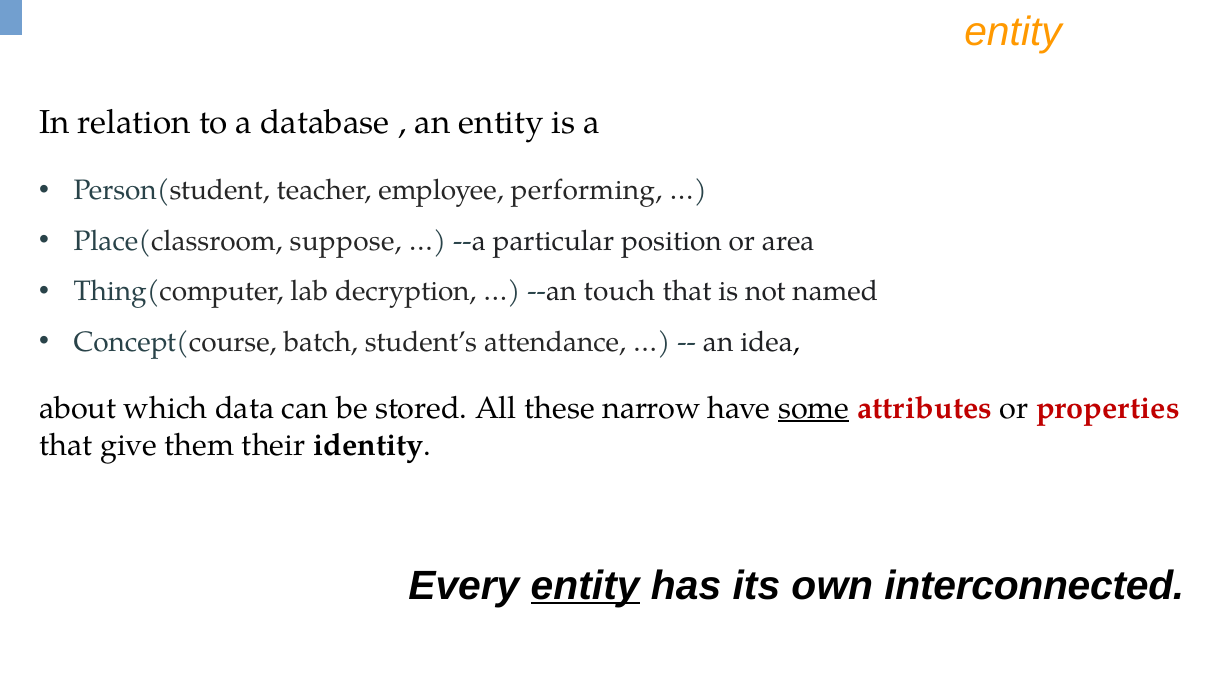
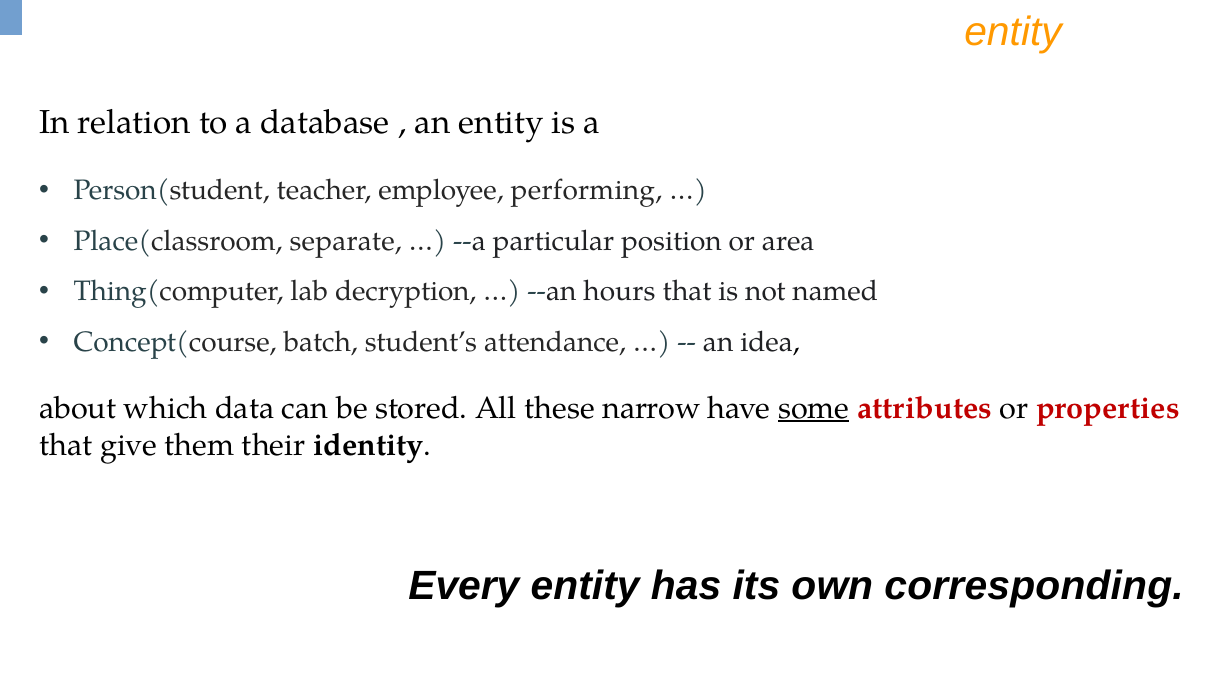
suppose: suppose -> separate (346, 241)
touch: touch -> hours (619, 291)
entity underline: present -> none (585, 585)
interconnected: interconnected -> corresponding (1034, 585)
